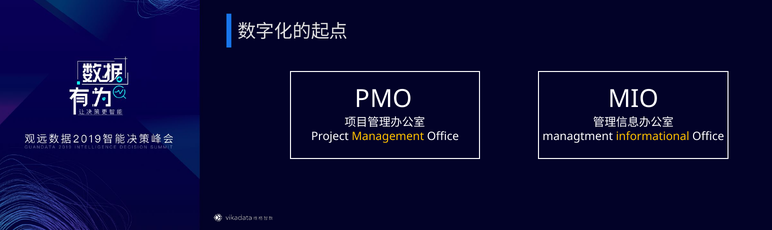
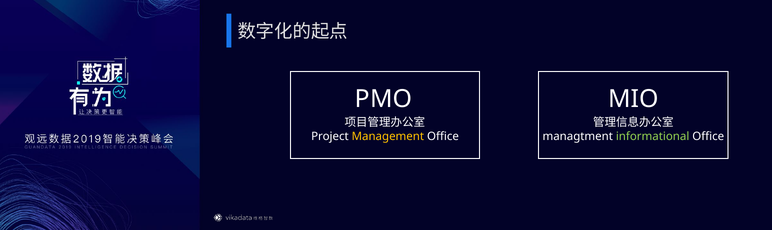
informational colour: yellow -> light green (653, 136)
